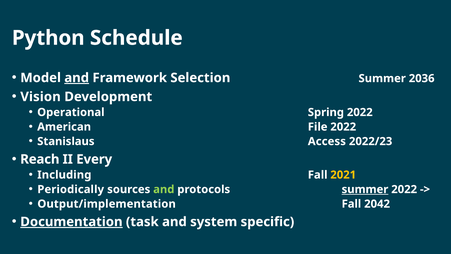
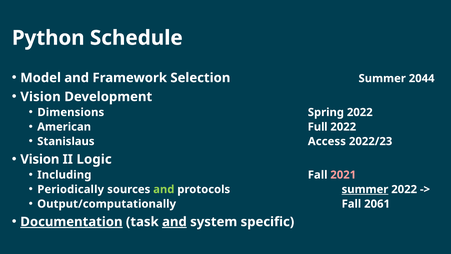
and underline: present -> none (77, 78)
2036: 2036 -> 2044 (422, 78)
Operational: Operational -> Dimensions (71, 112)
File: File -> Full (318, 127)
Reach: Reach -> Vision (40, 159)
Every: Every -> Logic (94, 159)
2021 colour: yellow -> pink (343, 175)
Output/implementation: Output/implementation -> Output/computationally (107, 204)
2042: 2042 -> 2061 (377, 204)
and underline: none -> present (174, 222)
